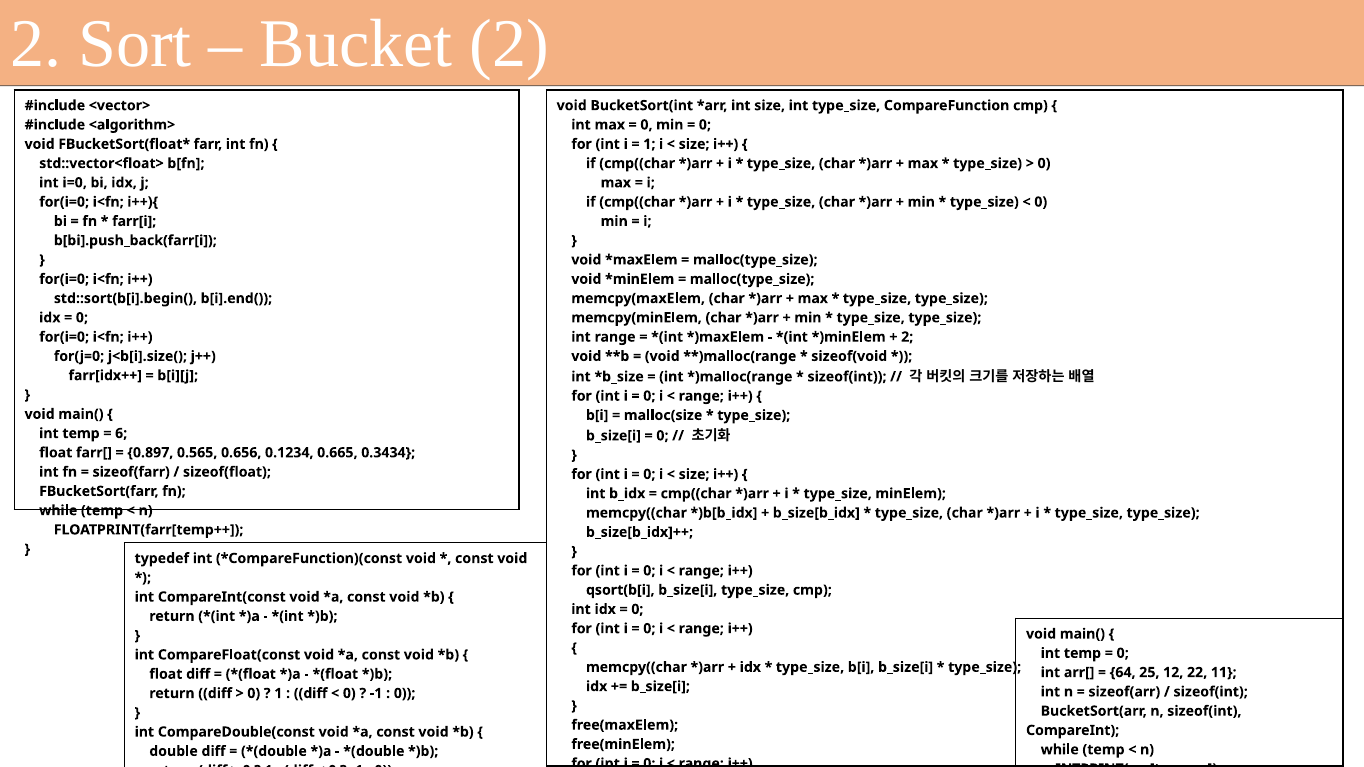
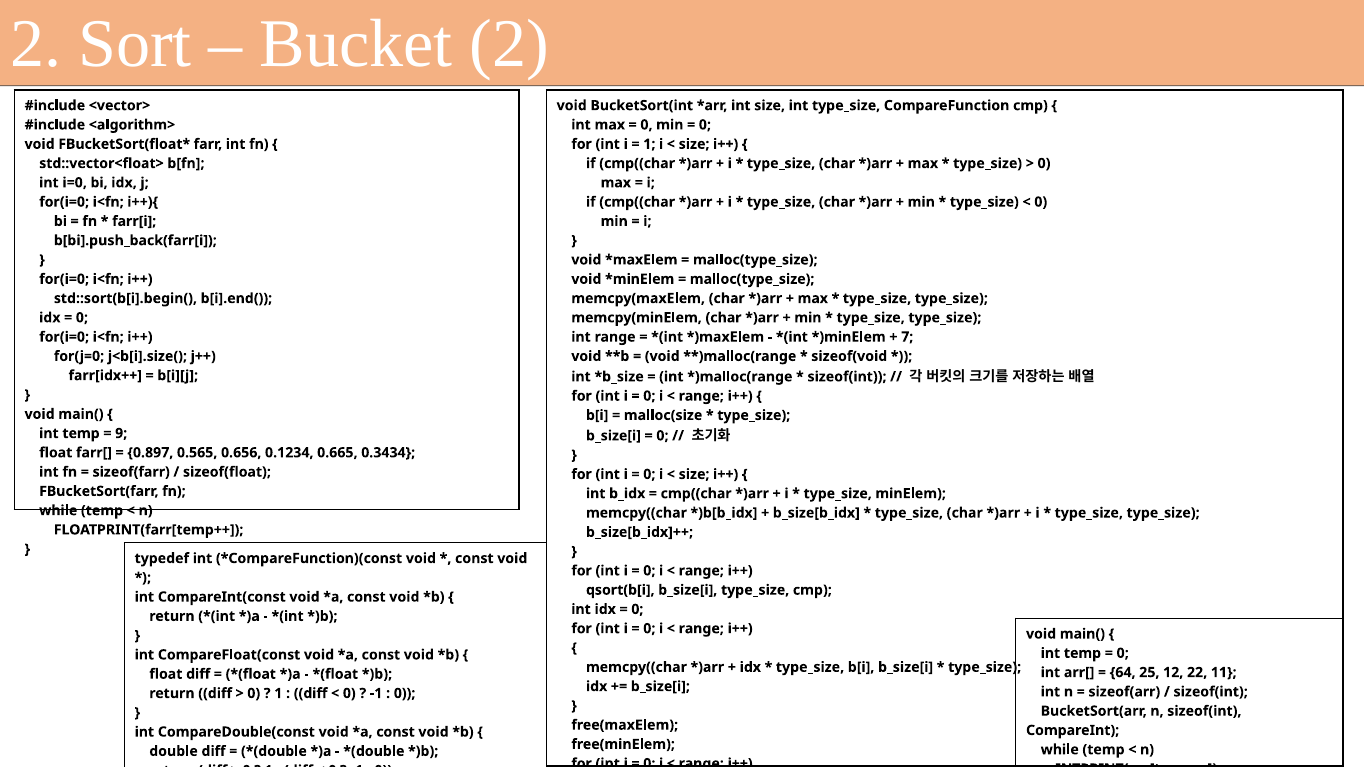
2: 2 -> 7 (907, 337)
6: 6 -> 9 (121, 434)
